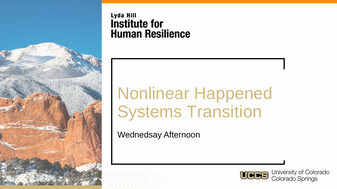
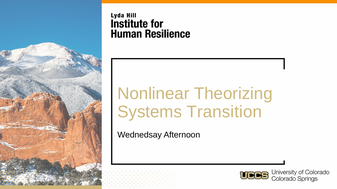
Happened: Happened -> Theorizing (233, 94)
